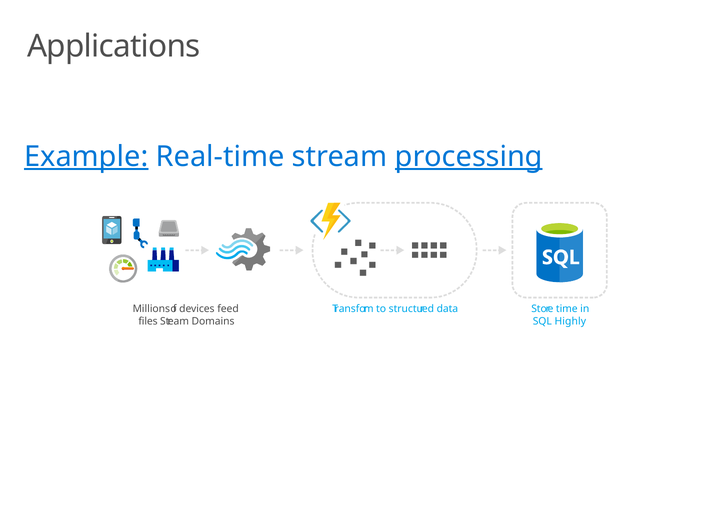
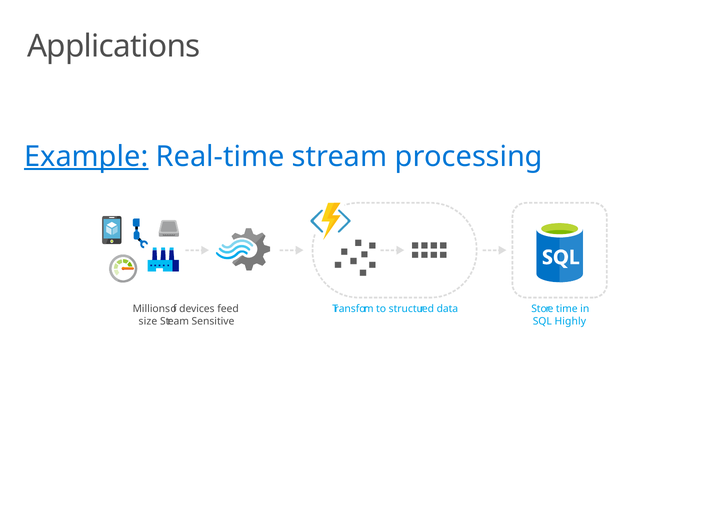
processing underline: present -> none (469, 157)
files: files -> size (148, 322)
Domains: Domains -> Sensitive (213, 322)
